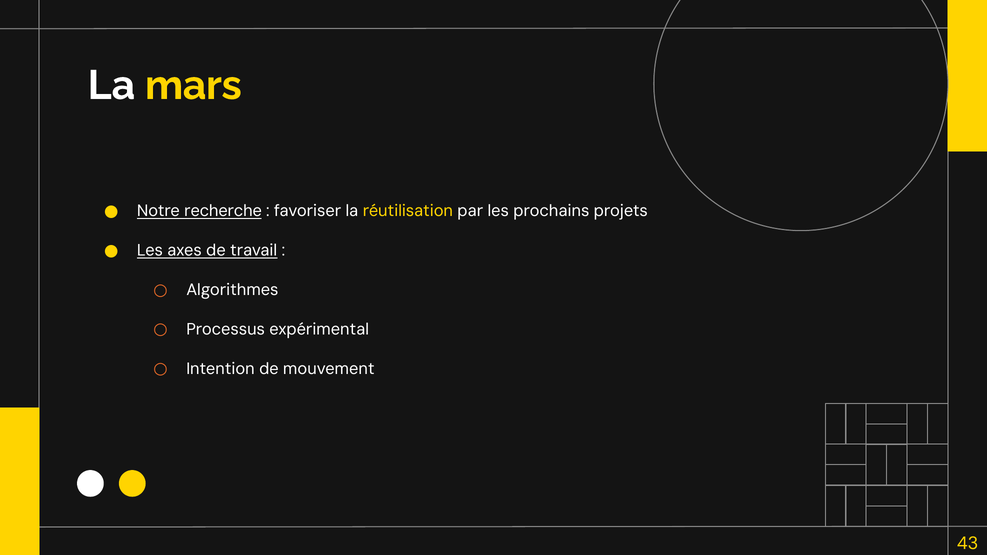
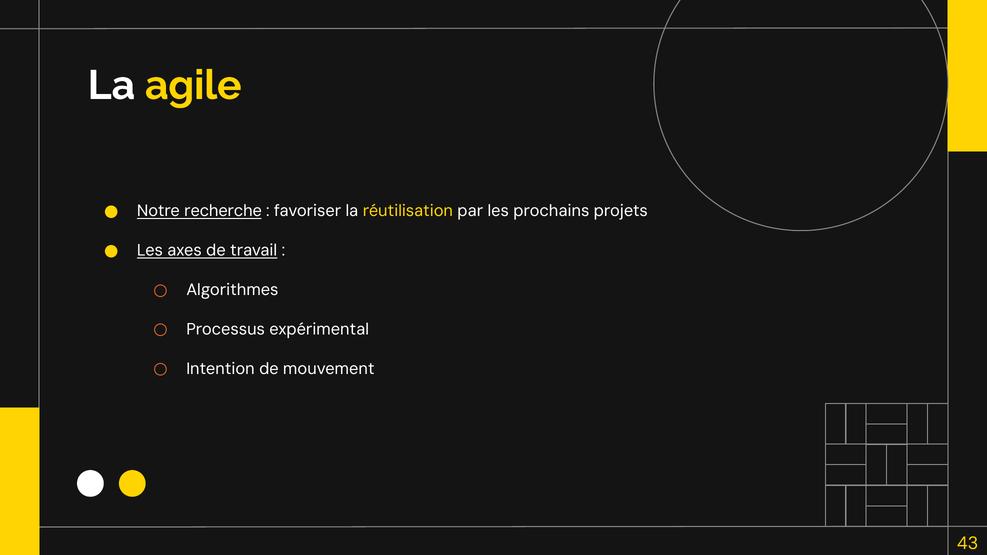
mars: mars -> agile (193, 85)
